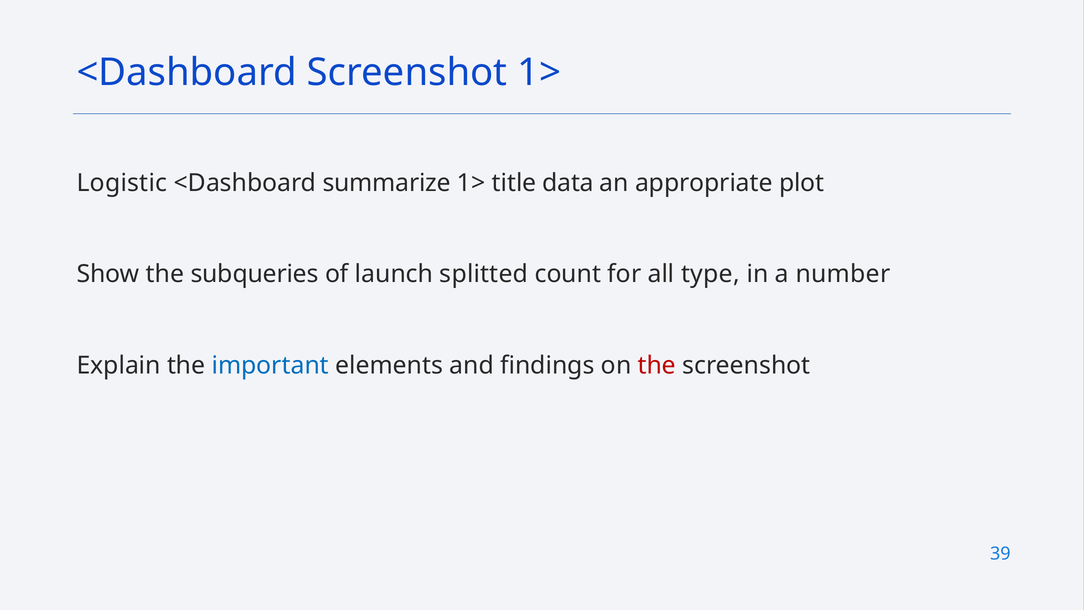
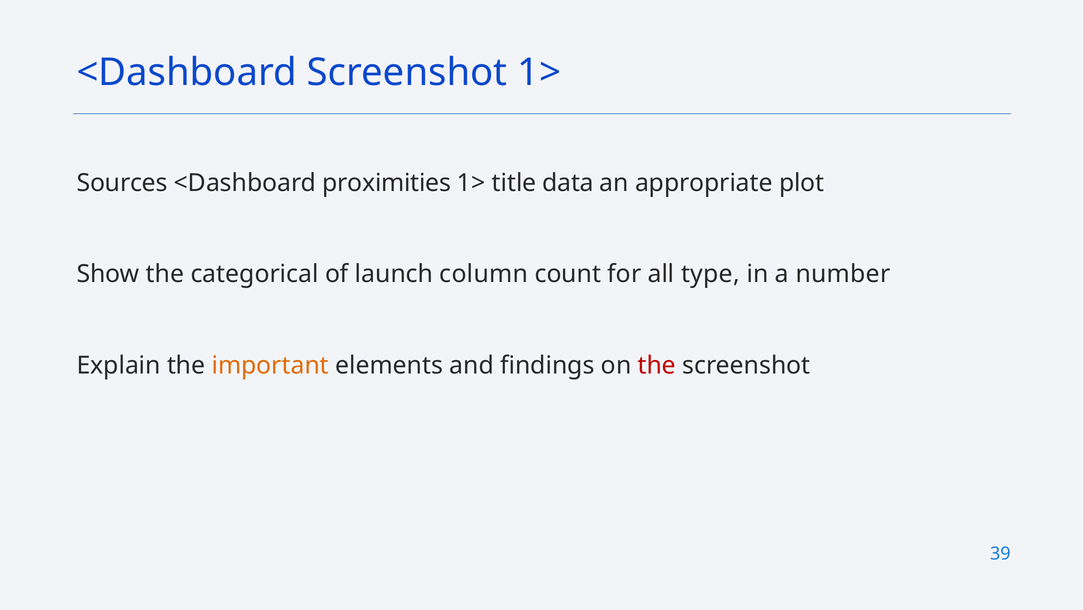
Logistic: Logistic -> Sources (122, 183)
summarize: summarize -> proximities (387, 183)
subqueries: subqueries -> categorical (255, 274)
splitted: splitted -> column (484, 274)
important colour: blue -> orange (270, 365)
